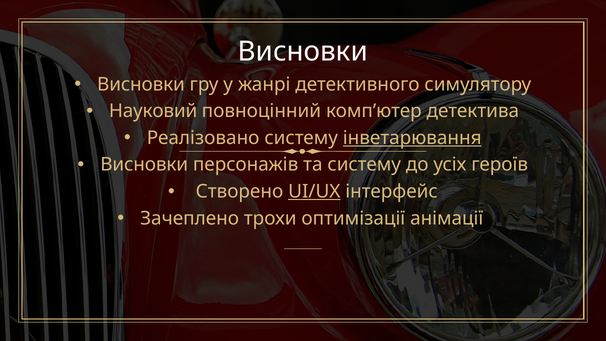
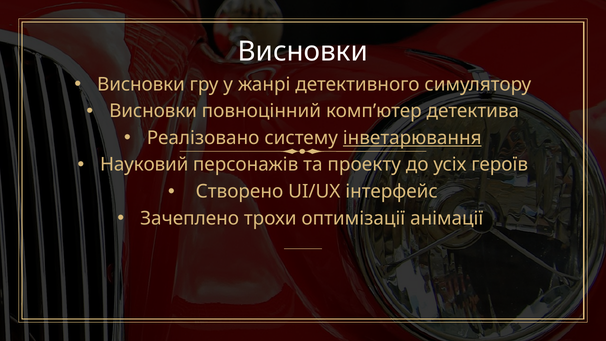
Науковий: Науковий -> Висновки (153, 111)
Висновки: Висновки -> Науковий (144, 165)
та систему: систему -> проекту (364, 165)
UI/UX underline: present -> none (314, 191)
